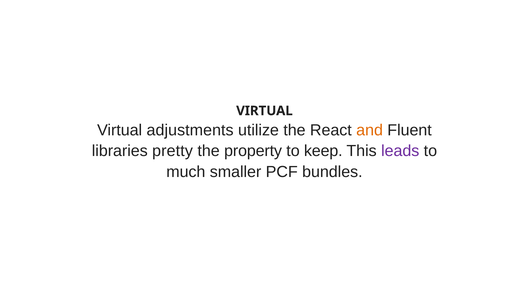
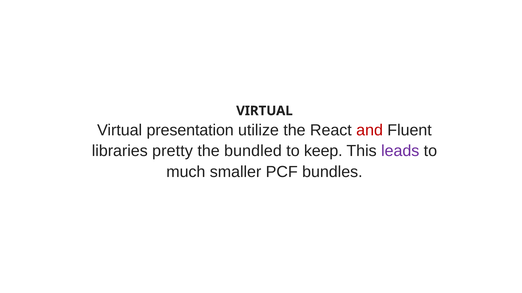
adjustments: adjustments -> presentation (190, 130)
and colour: orange -> red (370, 130)
property: property -> bundled (253, 151)
